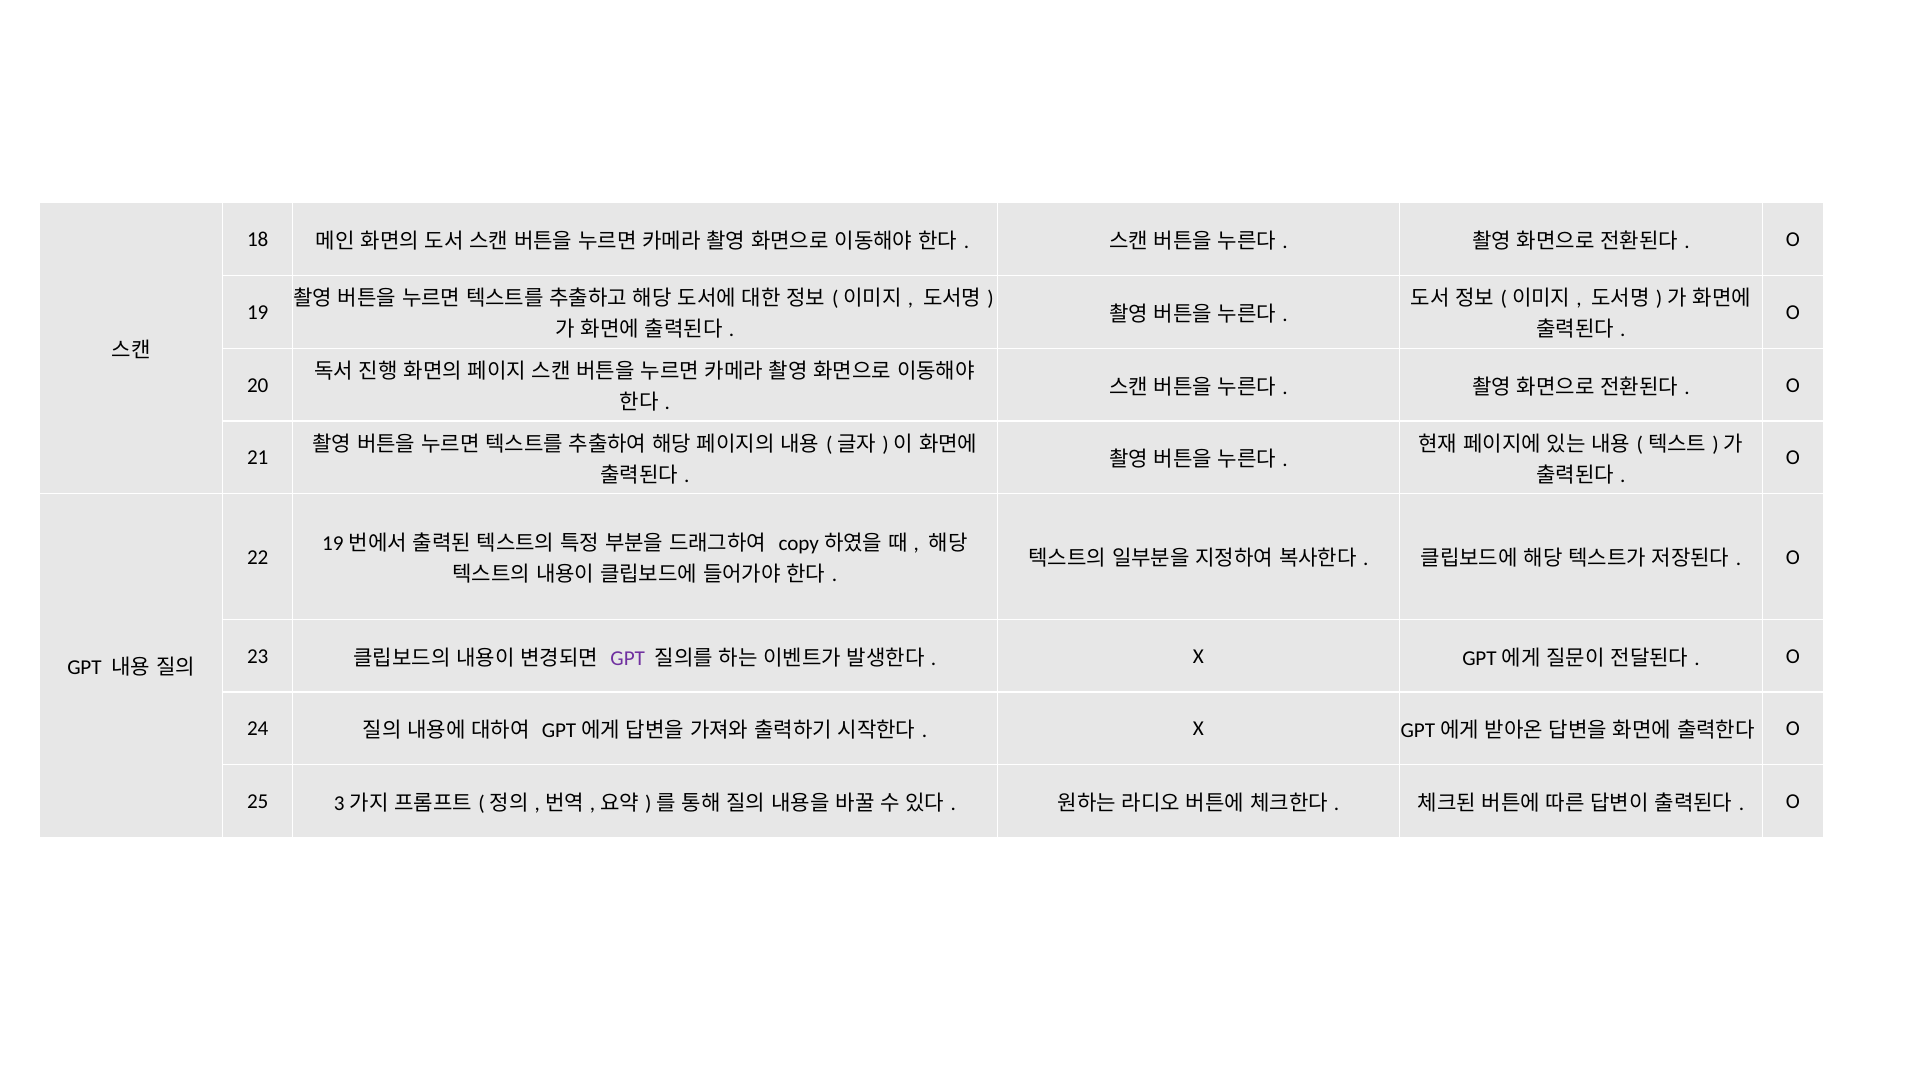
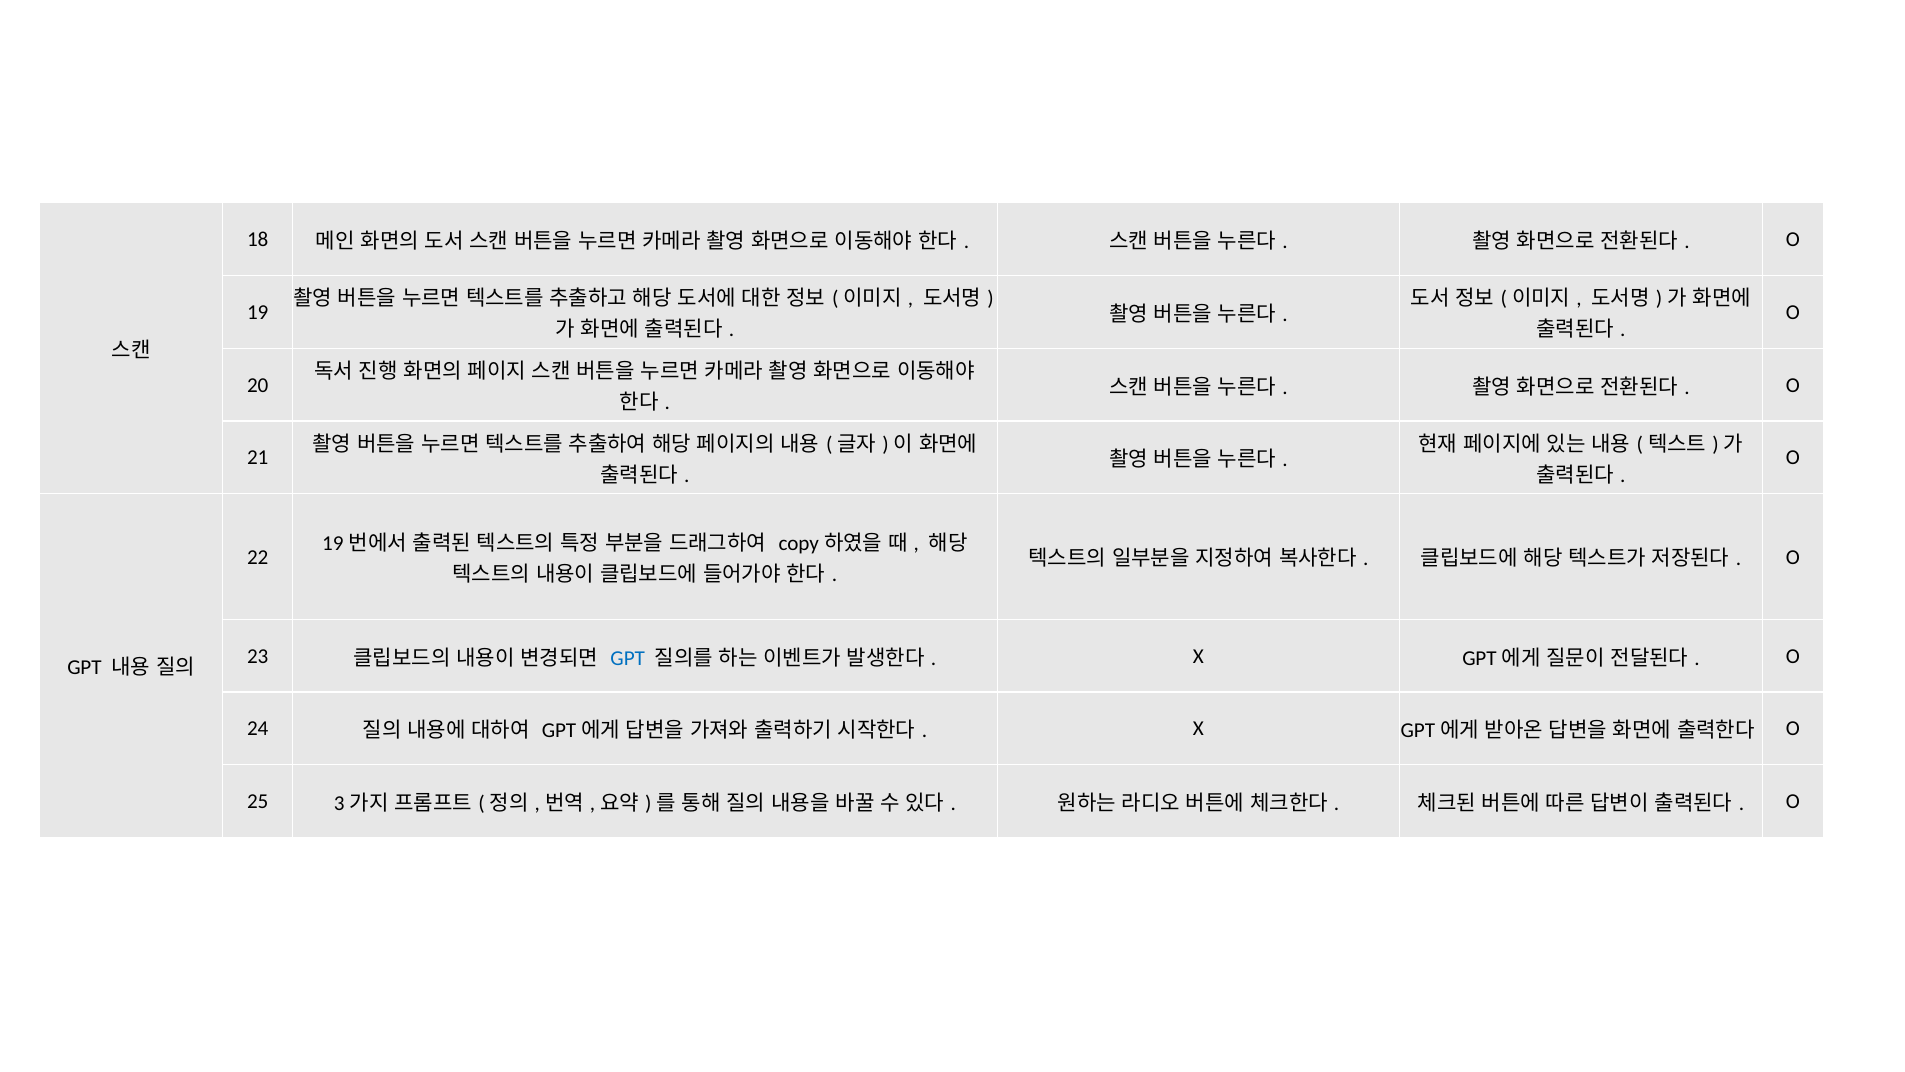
GPT colour: purple -> blue (628, 658)
